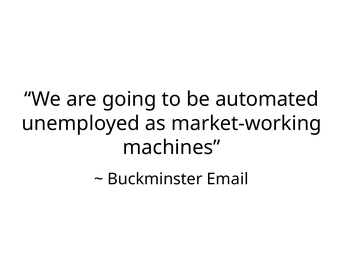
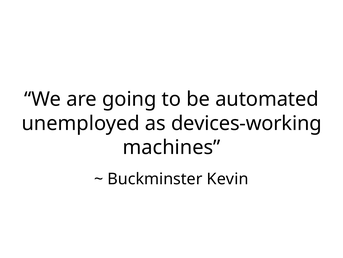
market-working: market-working -> devices-working (246, 123)
Email: Email -> Kevin (228, 179)
